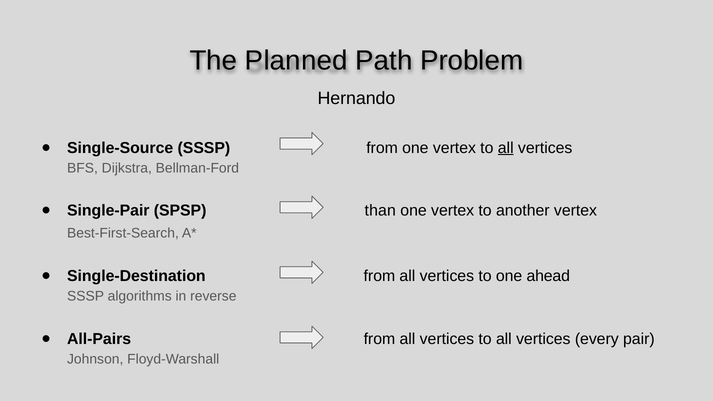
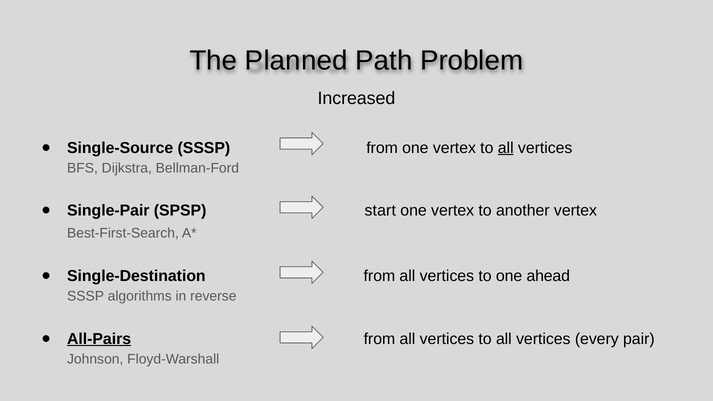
Hernando: Hernando -> Increased (356, 98)
than: than -> start (380, 211)
All-Pairs underline: none -> present (99, 339)
